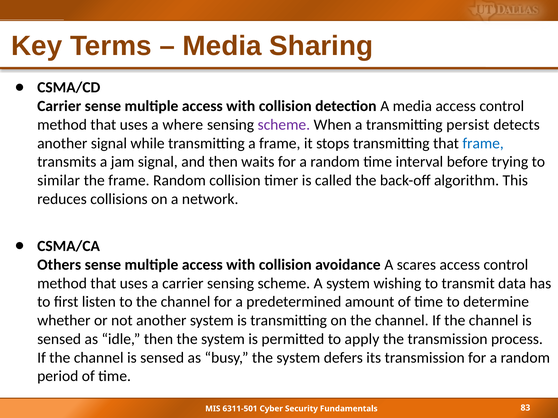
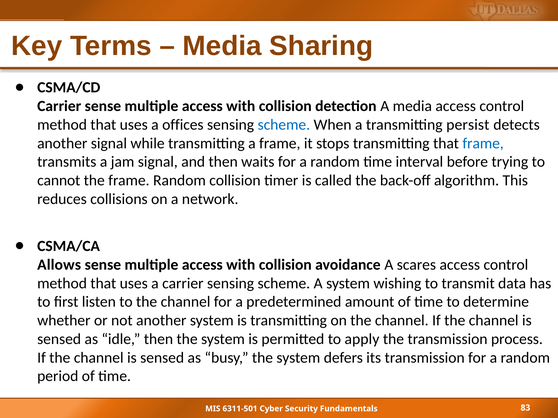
where: where -> offices (183, 125)
scheme colour: purple -> blue (284, 125)
similar: similar -> cannot (59, 181)
Others: Others -> Allows (59, 265)
